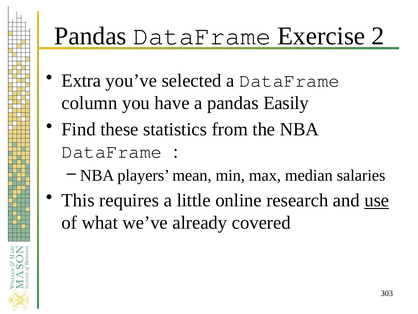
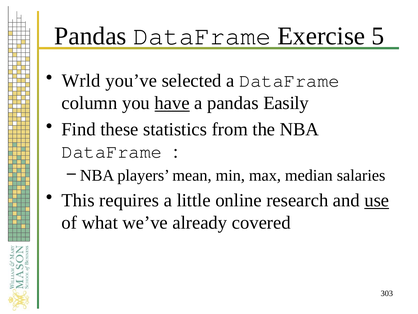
2: 2 -> 5 (378, 36)
Extra: Extra -> Wrld (81, 81)
have underline: none -> present (172, 103)
